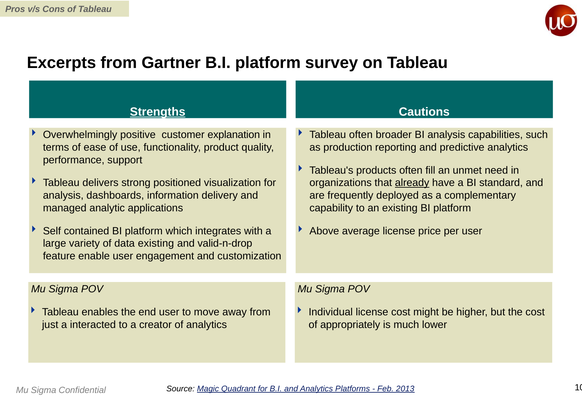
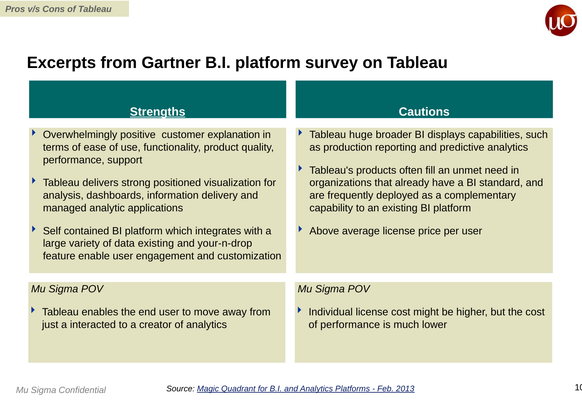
Tableau often: often -> huge (361, 135)
BI analysis: analysis -> displays (446, 135)
already underline: present -> none (412, 183)
valid-n-drop: valid-n-drop -> your-n-drop (225, 244)
of appropriately: appropriately -> performance (350, 325)
